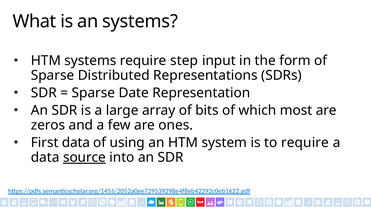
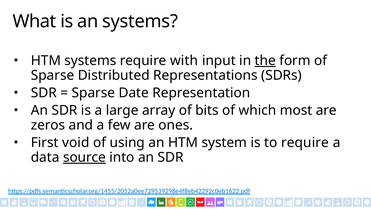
step: step -> with (184, 60)
the underline: none -> present (265, 60)
First data: data -> void (76, 142)
